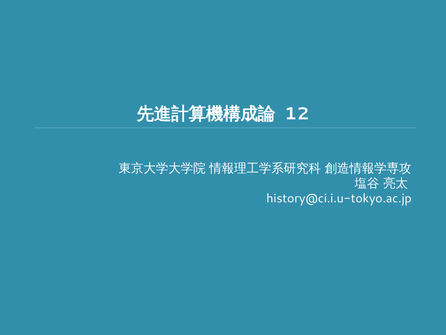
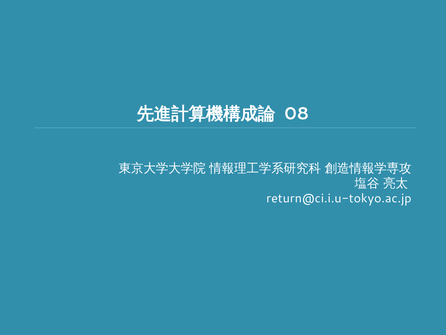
12: 12 -> 08 (297, 114)
history@ci.i.u-tokyo.ac.jp: history@ci.i.u-tokyo.ac.jp -> return@ci.i.u-tokyo.ac.jp (339, 198)
